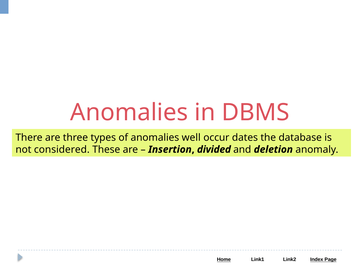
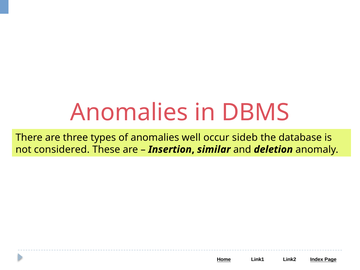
dates: dates -> sideb (245, 137)
divided: divided -> similar (214, 149)
